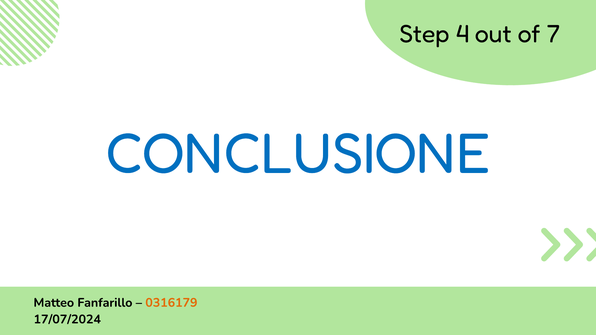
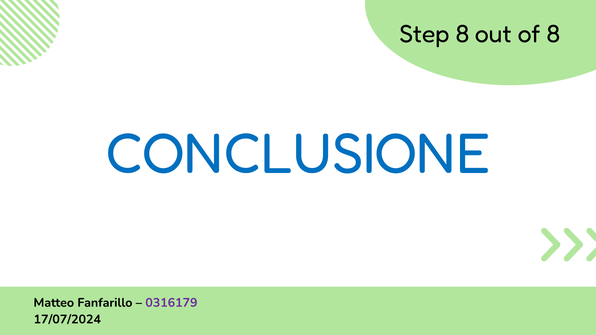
Step 4: 4 -> 8 (462, 34)
of 7: 7 -> 8 (553, 34)
0316179 colour: orange -> purple (171, 303)
